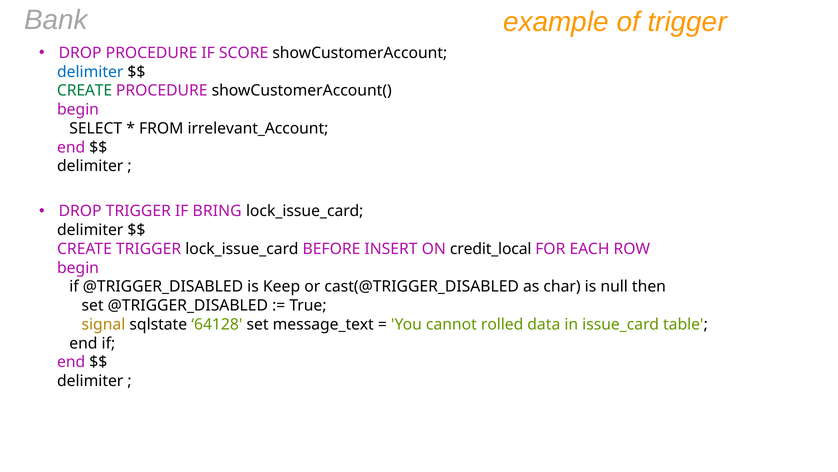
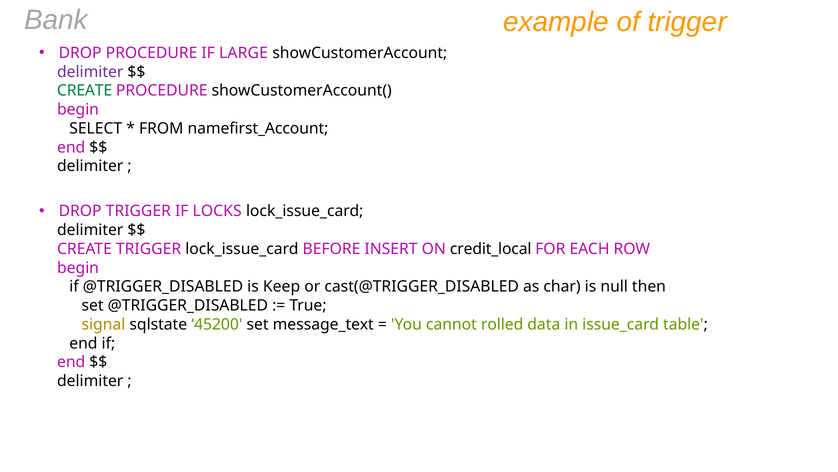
SCORE: SCORE -> LARGE (244, 53)
delimiter colour: blue -> purple (90, 72)
irrelevant_Account: irrelevant_Account -> namefirst_Account (258, 128)
BRING: BRING -> LOCKS (217, 211)
64128: 64128 -> 45200 (217, 324)
